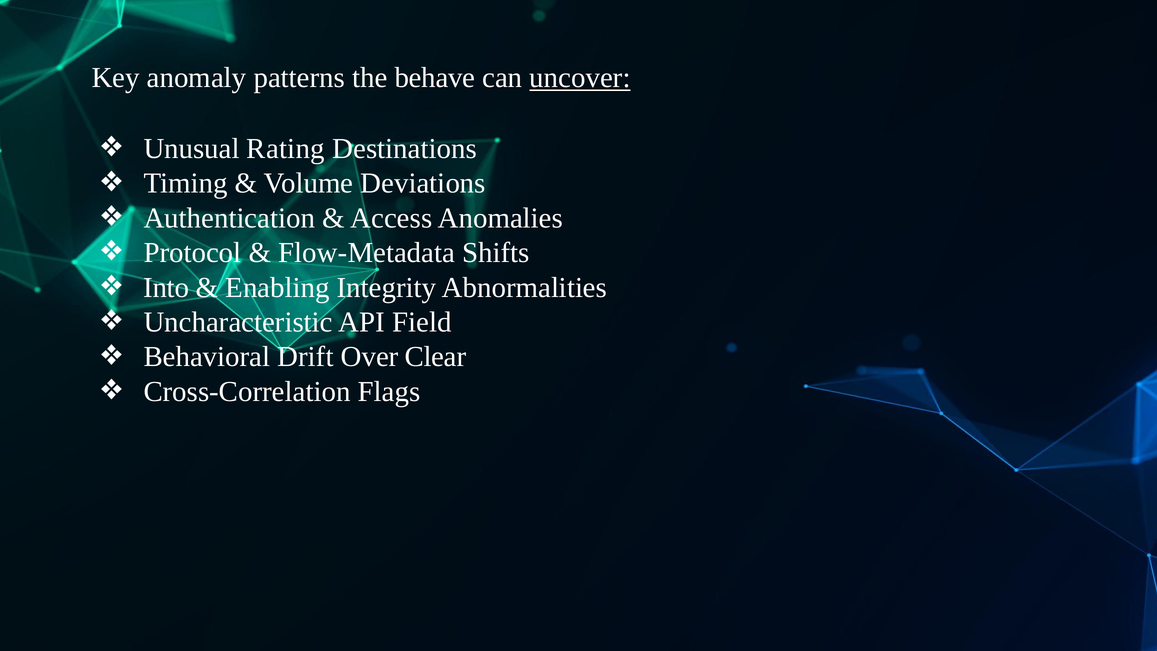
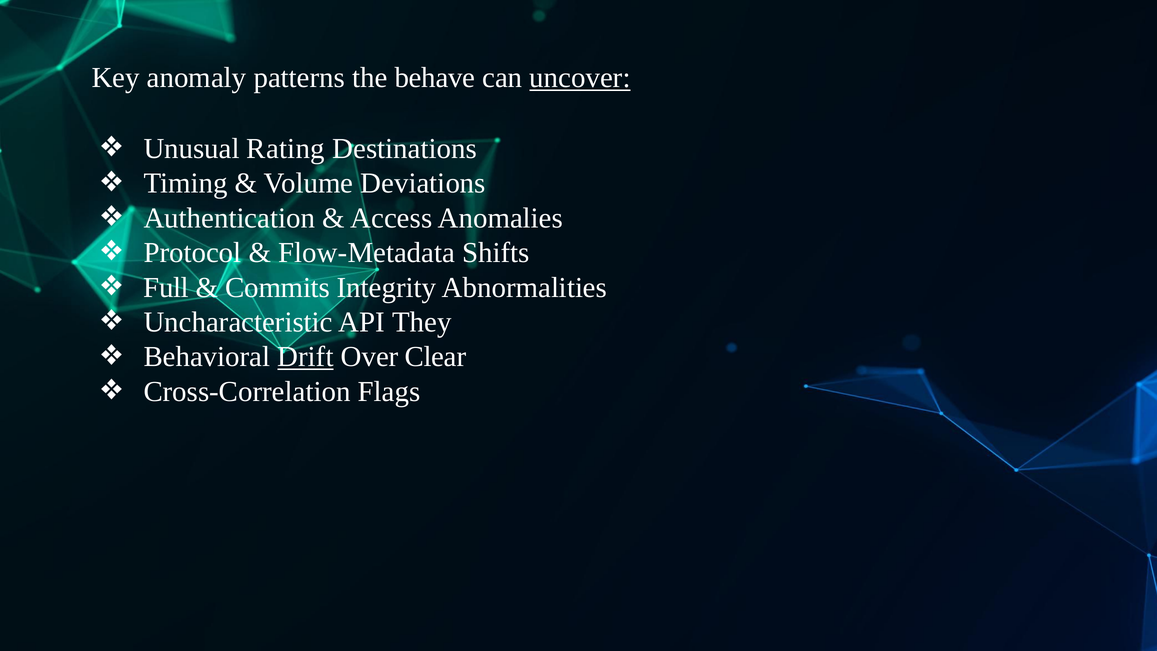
Into: Into -> Full (166, 287)
Enabling: Enabling -> Commits (278, 287)
Field: Field -> They (422, 322)
Drift underline: none -> present (306, 357)
